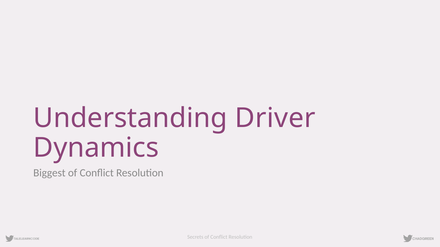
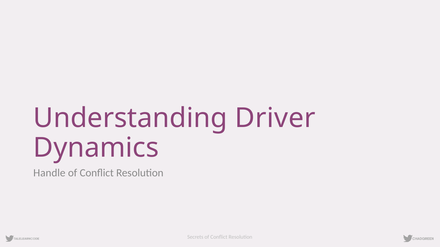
Biggest: Biggest -> Handle (49, 173)
